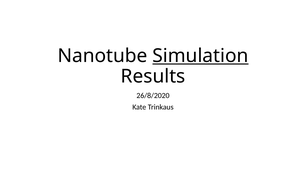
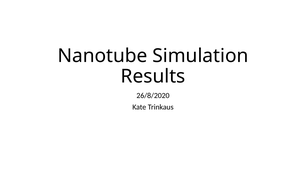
Simulation underline: present -> none (200, 56)
